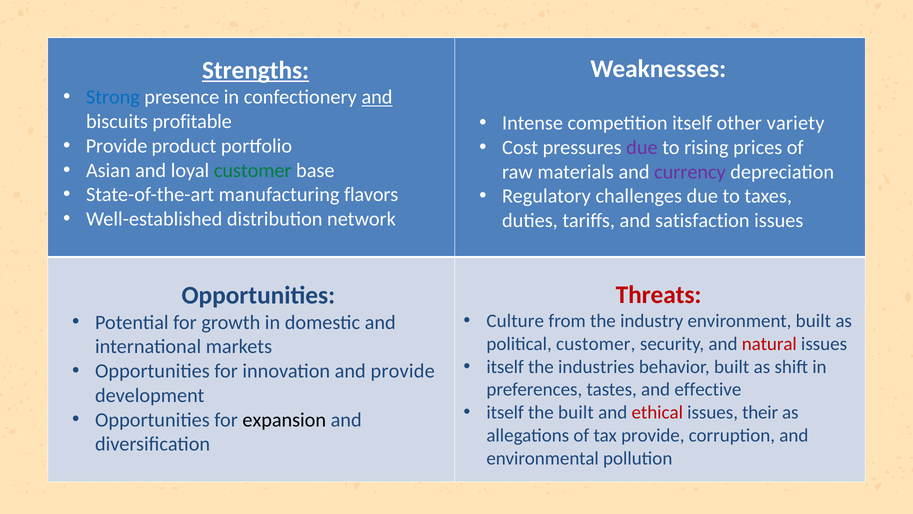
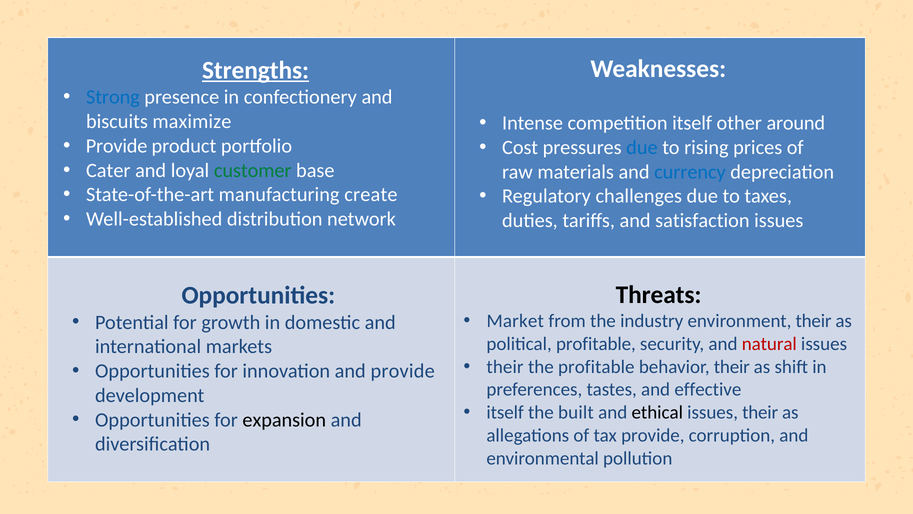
and underline: present -> none (377, 97)
variety: variety -> around (796, 123)
profitable: profitable -> maximize (192, 122)
due colour: purple -> blue (642, 147)
Asian: Asian -> Cater (108, 170)
currency colour: purple -> blue (690, 172)
flavors: flavors -> create (371, 195)
Threats colour: red -> black (659, 295)
Culture: Culture -> Market (515, 321)
environment built: built -> their (814, 321)
political customer: customer -> profitable (596, 344)
itself: itself -> their (505, 367)
the industries: industries -> profitable (596, 367)
behavior built: built -> their (732, 367)
ethical colour: red -> black (657, 412)
